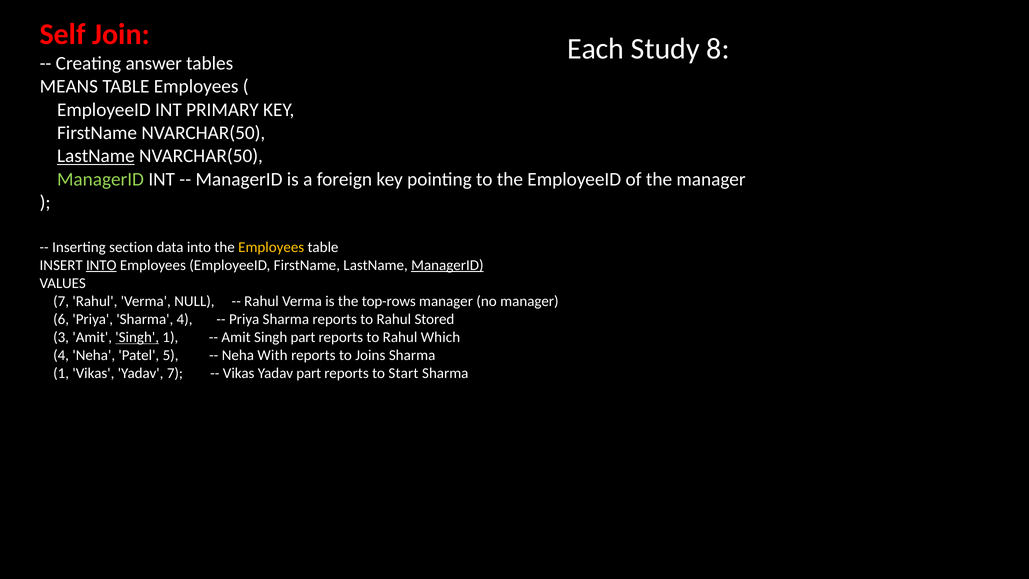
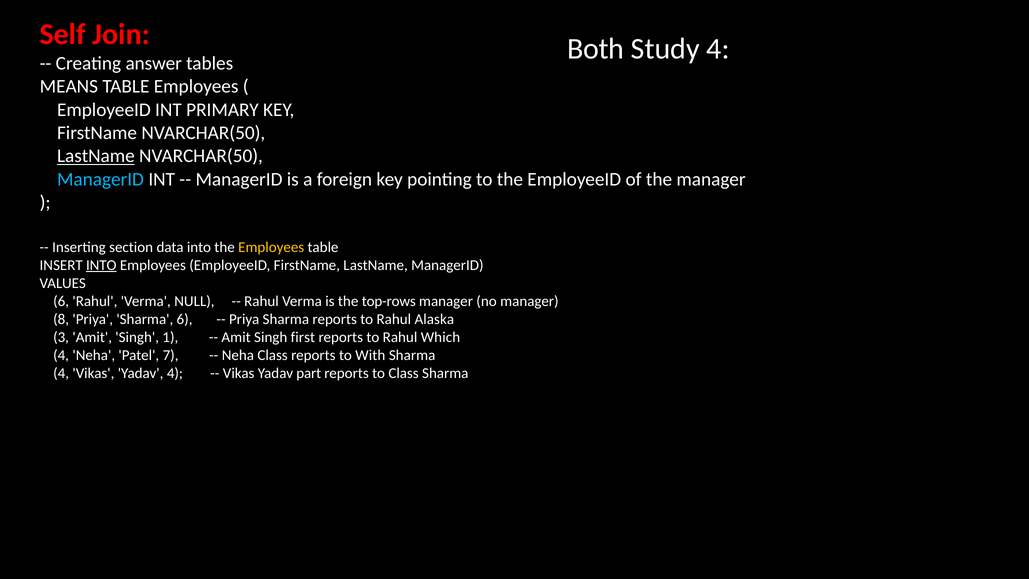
Each: Each -> Both (596, 49)
Study 8: 8 -> 4 (718, 49)
ManagerID colour: light green -> light blue (101, 179)
ManagerID underline: present -> none (447, 265)
7: 7 -> 6 (61, 301)
6: 6 -> 8 (61, 319)
Sharma 4: 4 -> 6 (185, 319)
Stored: Stored -> Alaska (434, 319)
Singh underline: present -> none (137, 337)
Singh part: part -> first (303, 337)
5: 5 -> 7 (171, 355)
Neha With: With -> Class (273, 355)
Joins: Joins -> With (370, 355)
1: 1 -> 4 (61, 373)
Yadav 7: 7 -> 4 (175, 373)
to Start: Start -> Class (404, 373)
